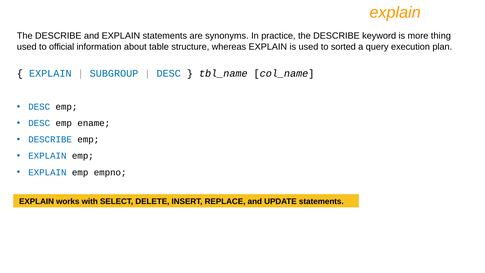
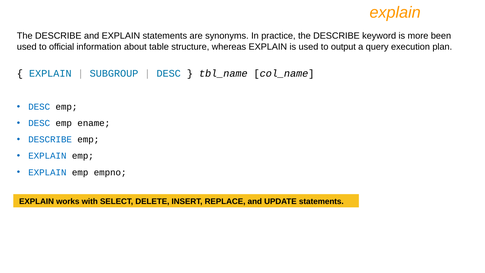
thing: thing -> been (441, 36)
sorted: sorted -> output (343, 47)
